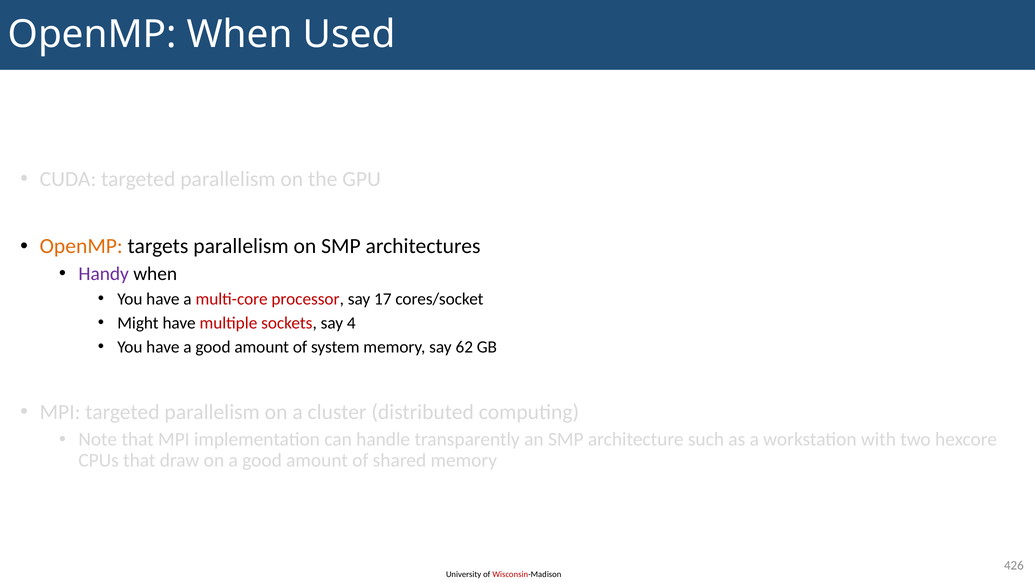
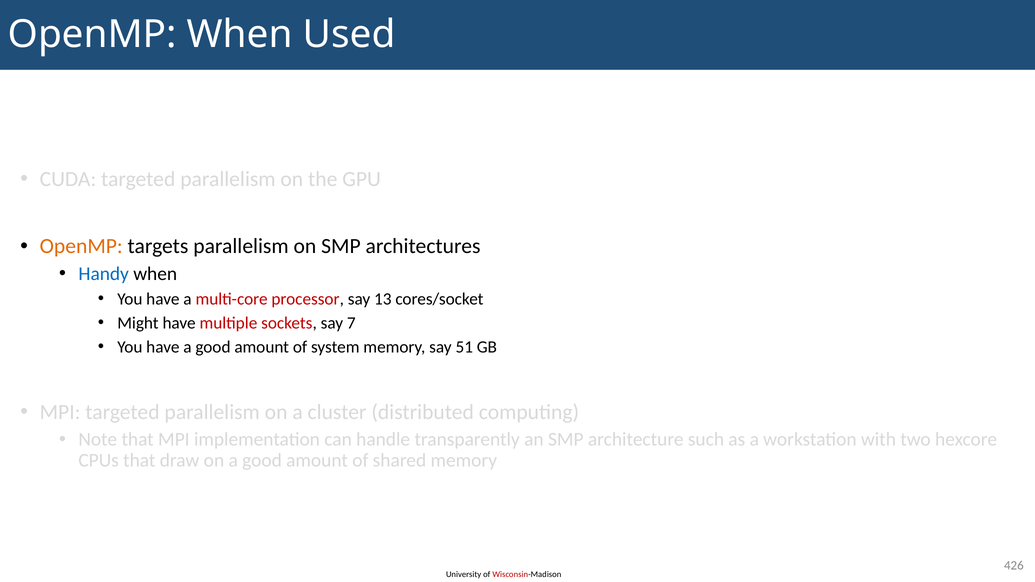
Handy colour: purple -> blue (104, 274)
17: 17 -> 13 (383, 299)
4: 4 -> 7 (351, 323)
62: 62 -> 51 (464, 347)
